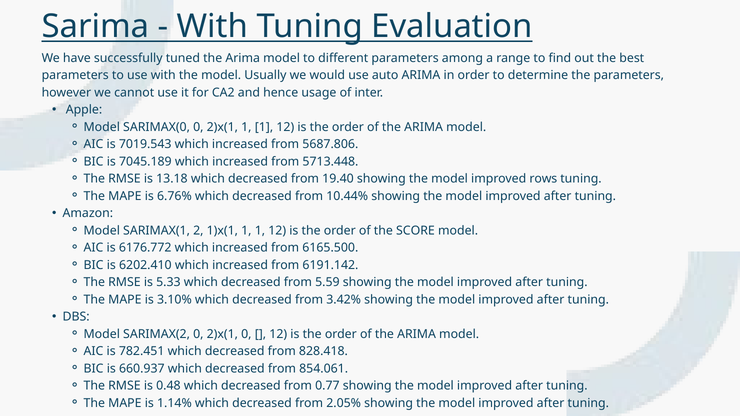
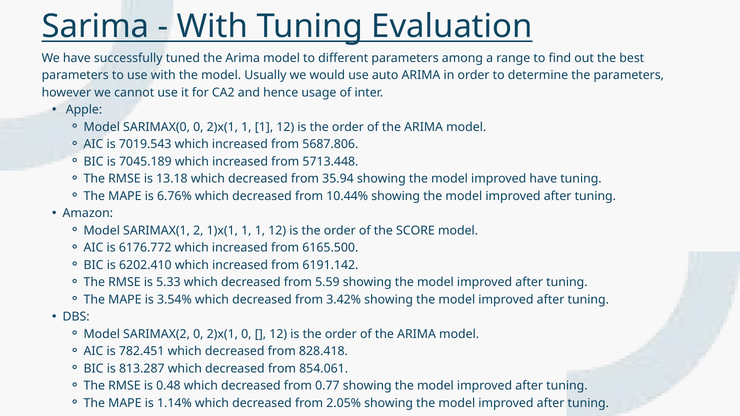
19.40: 19.40 -> 35.94 (338, 179)
improved rows: rows -> have (543, 179)
3.10%: 3.10% -> 3.54% (174, 300)
660.937: 660.937 -> 813.287 (142, 369)
